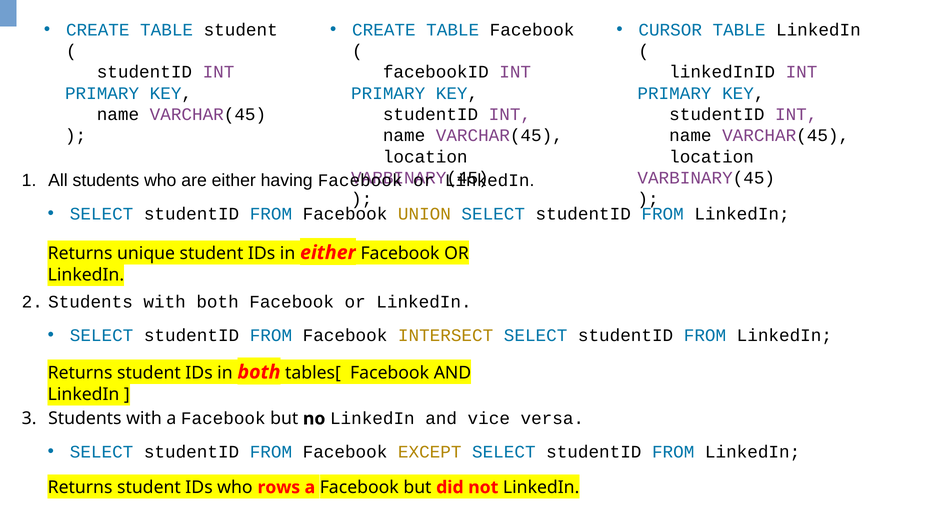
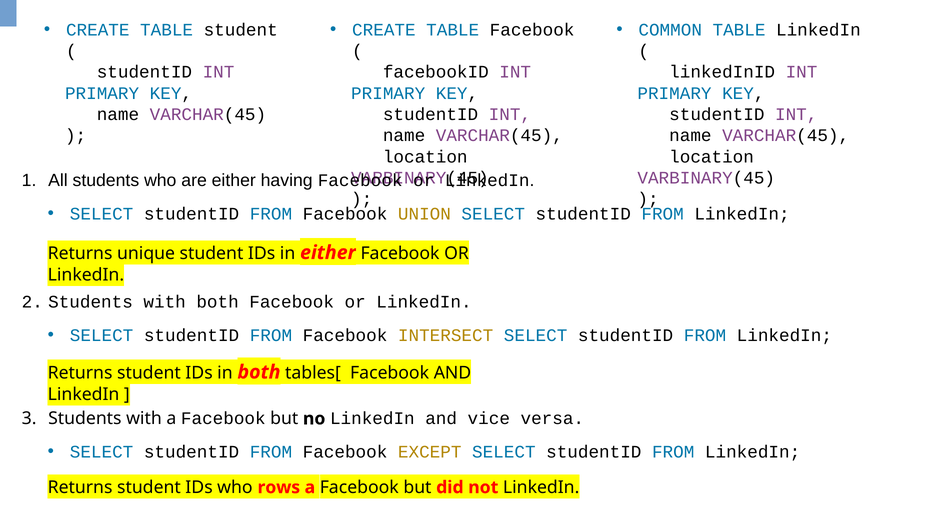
CURSOR: CURSOR -> COMMON (670, 30)
